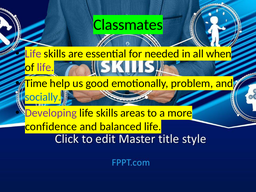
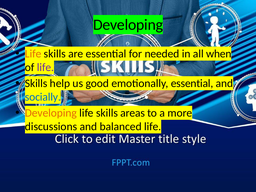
Classmates: Classmates -> Developing (128, 25)
Life colour: purple -> orange (33, 54)
Time: Time -> Skills (36, 83)
emotionally problem: problem -> essential (192, 83)
Developing colour: purple -> orange (51, 113)
confidence: confidence -> discussions (51, 127)
